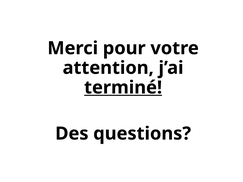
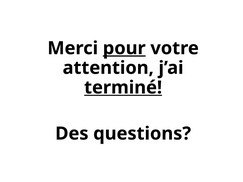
pour underline: none -> present (124, 48)
